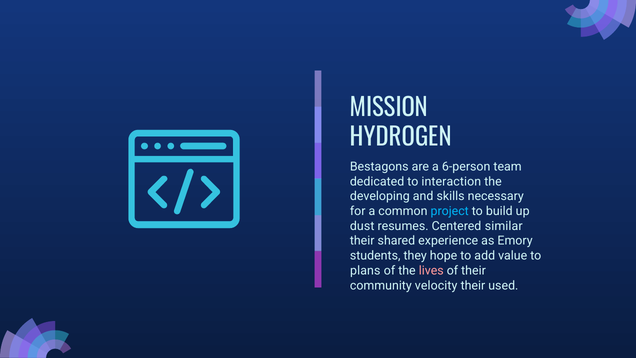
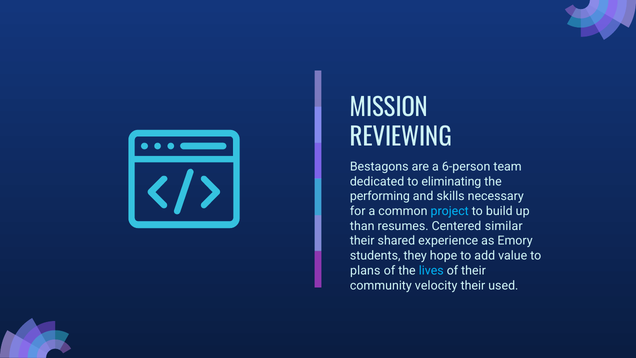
HYDROGEN: HYDROGEN -> REVIEWING (401, 138)
interaction: interaction -> eliminating (451, 181)
developing: developing -> performing (380, 196)
dust: dust -> than (362, 226)
lives colour: pink -> light blue (431, 270)
